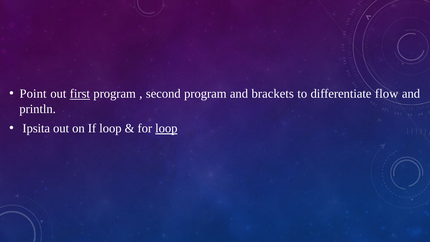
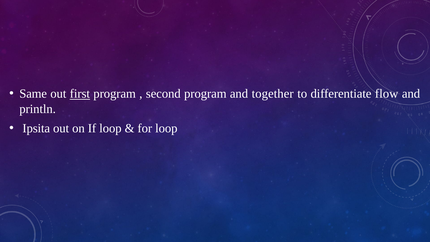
Point: Point -> Same (33, 94)
brackets: brackets -> together (273, 94)
loop underline: present -> none (166, 128)
